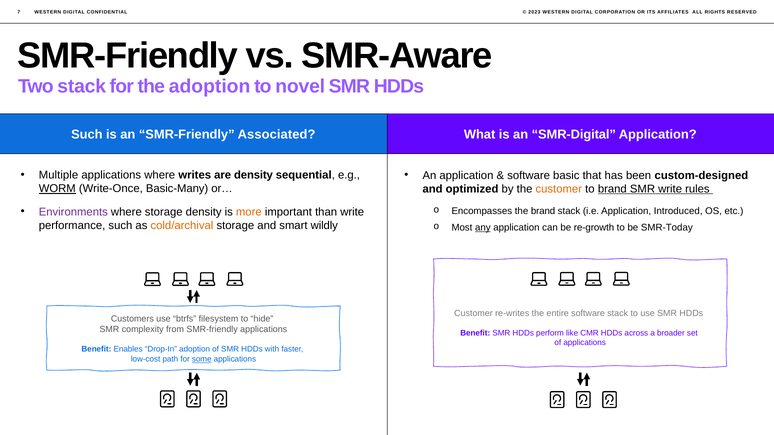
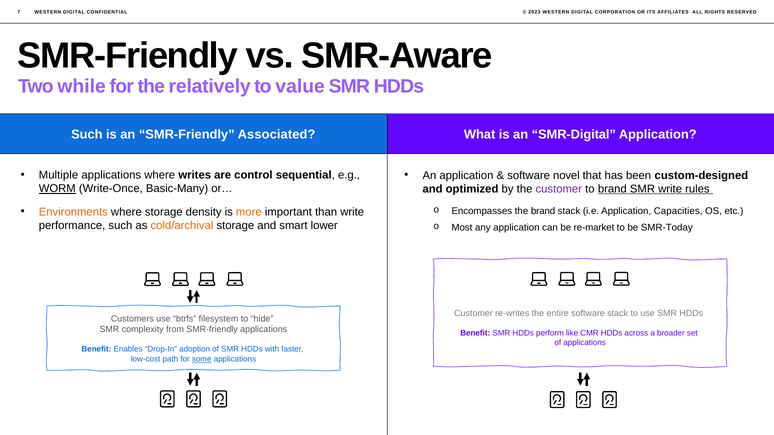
Two stack: stack -> while (82, 86)
the adoption: adoption -> relatively (210, 86)
novel: novel -> value (300, 86)
are density: density -> control (253, 175)
basic: basic -> novel (566, 176)
customer colour: orange -> purple (559, 189)
Environments colour: purple -> orange (73, 212)
Introduced: Introduced -> Capacities (678, 211)
wildly: wildly -> lower (324, 226)
any underline: present -> none (483, 228)
re-growth: re-growth -> re-market (594, 228)
